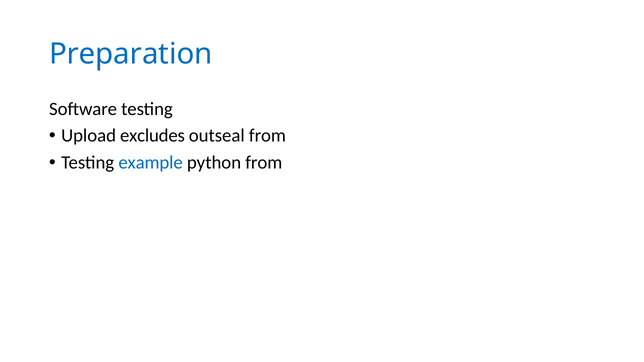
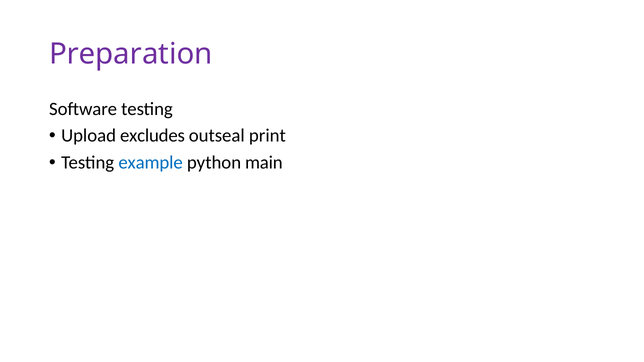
Preparation colour: blue -> purple (131, 54)
outseal from: from -> print (267, 136)
python from: from -> main (264, 163)
